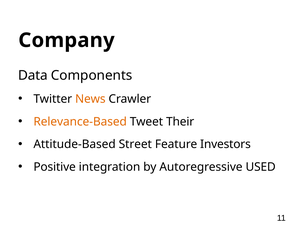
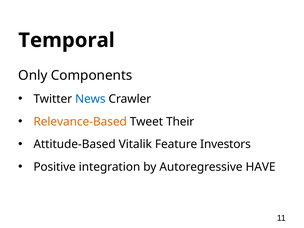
Company: Company -> Temporal (67, 40)
Data: Data -> Only (33, 75)
News colour: orange -> blue (90, 99)
Street: Street -> Vitalik (135, 144)
USED: USED -> HAVE (261, 167)
